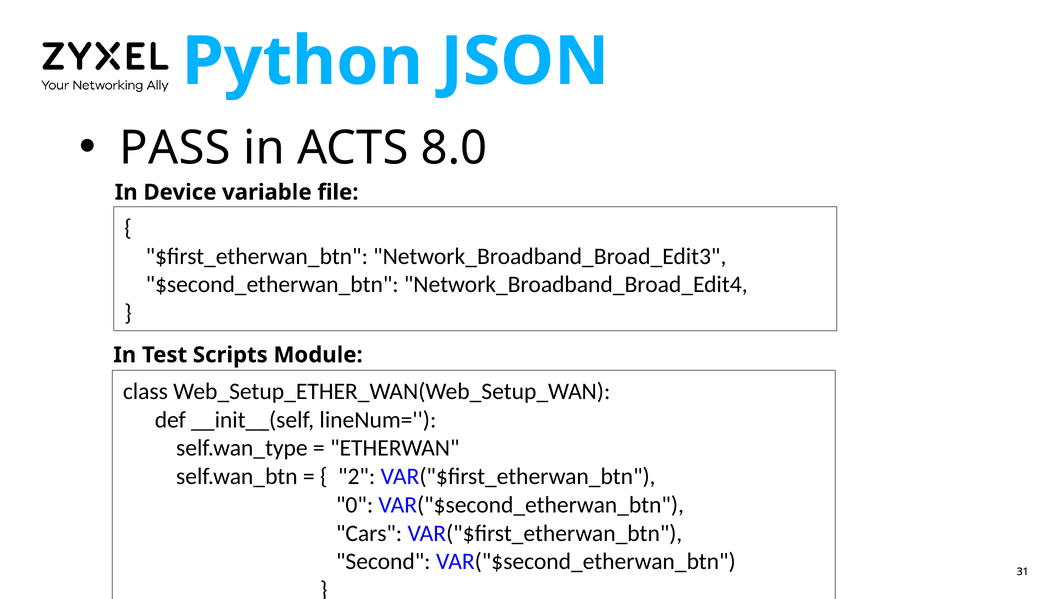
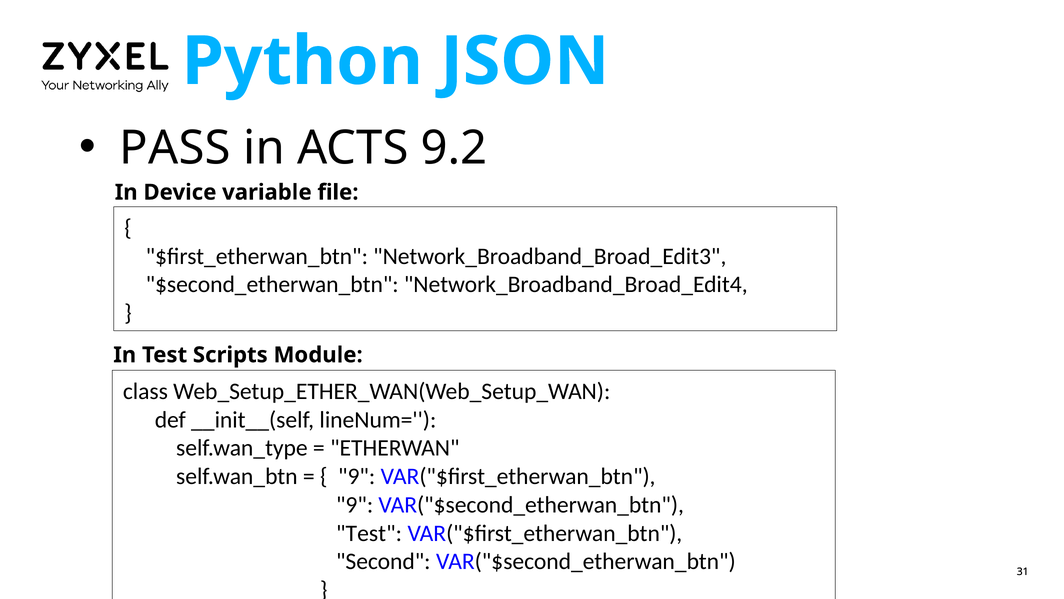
8.0: 8.0 -> 9.2 (454, 148)
2: 2 -> 9 (357, 476)
0: 0 -> 9 (355, 505)
Cars: Cars -> Test (369, 533)
